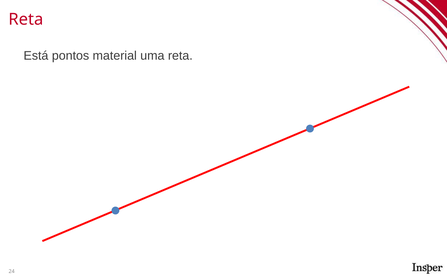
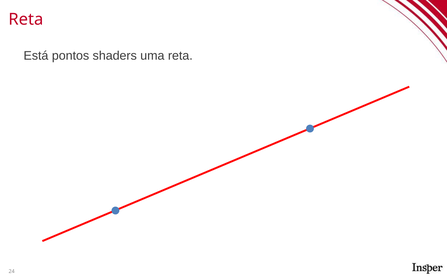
material: material -> shaders (115, 56)
